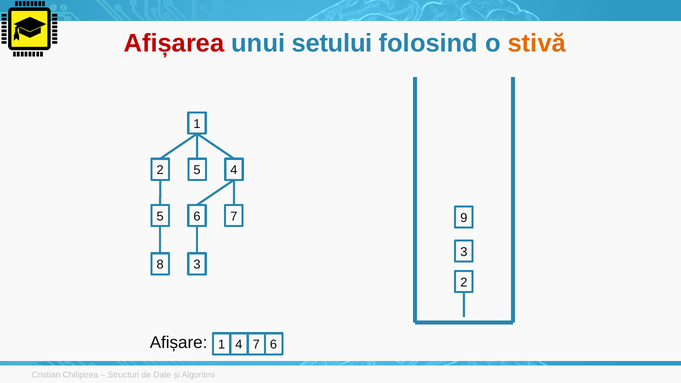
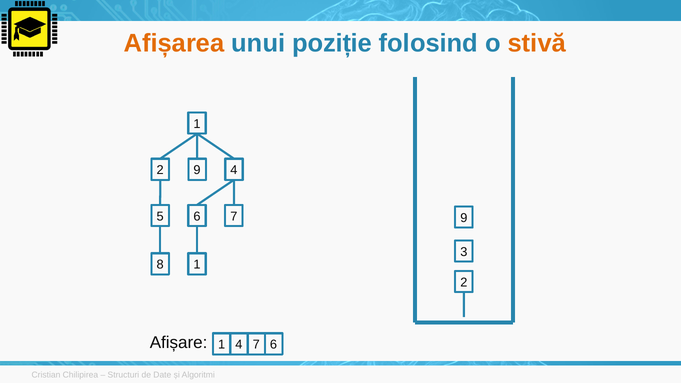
Afișarea colour: red -> orange (174, 43)
setului: setului -> poziție (332, 43)
2 5: 5 -> 9 (197, 170)
8 3: 3 -> 1 (197, 265)
